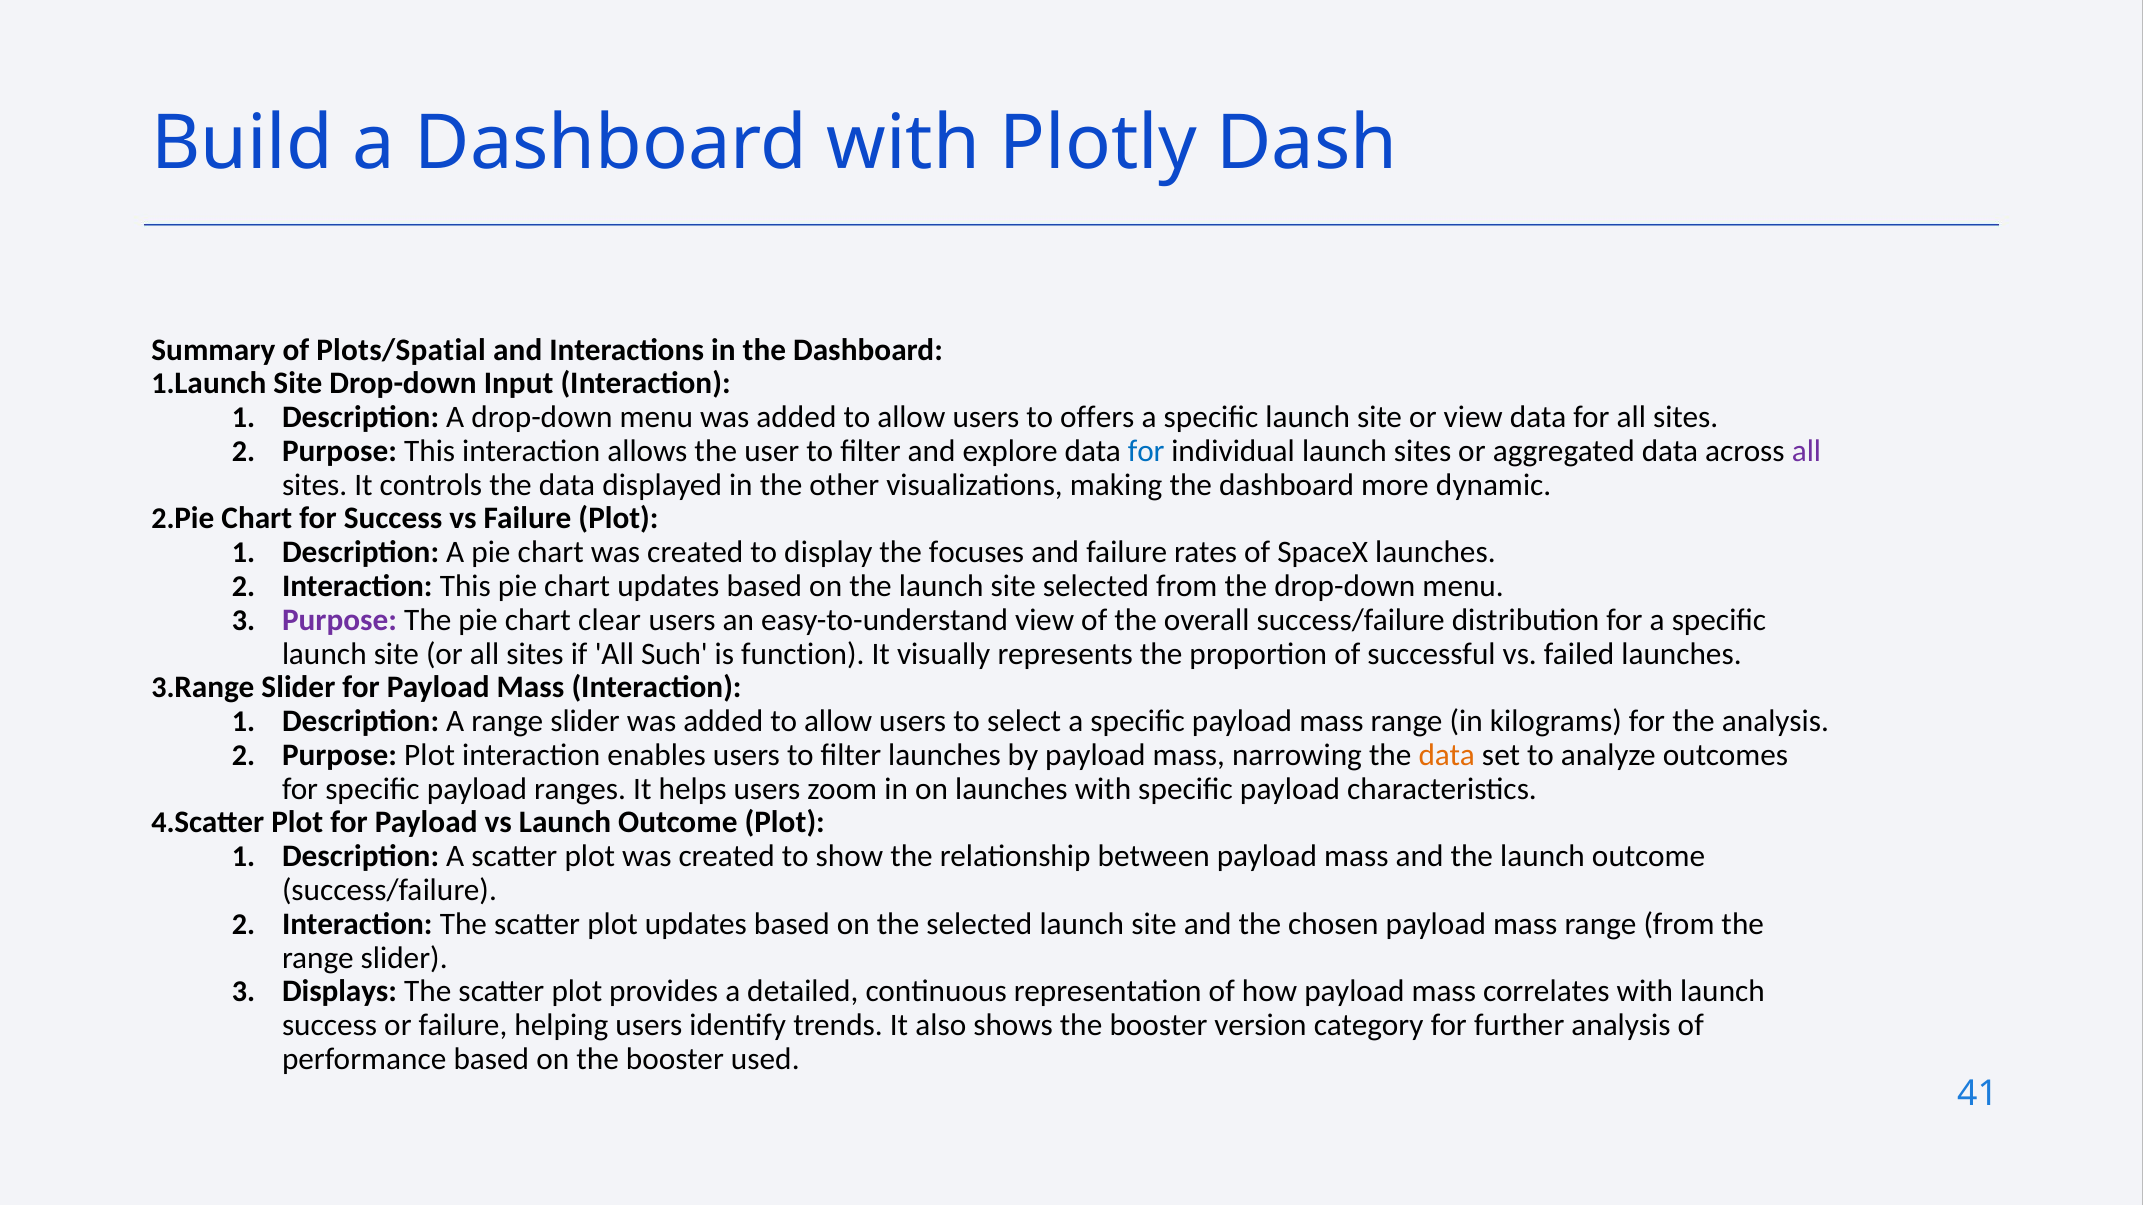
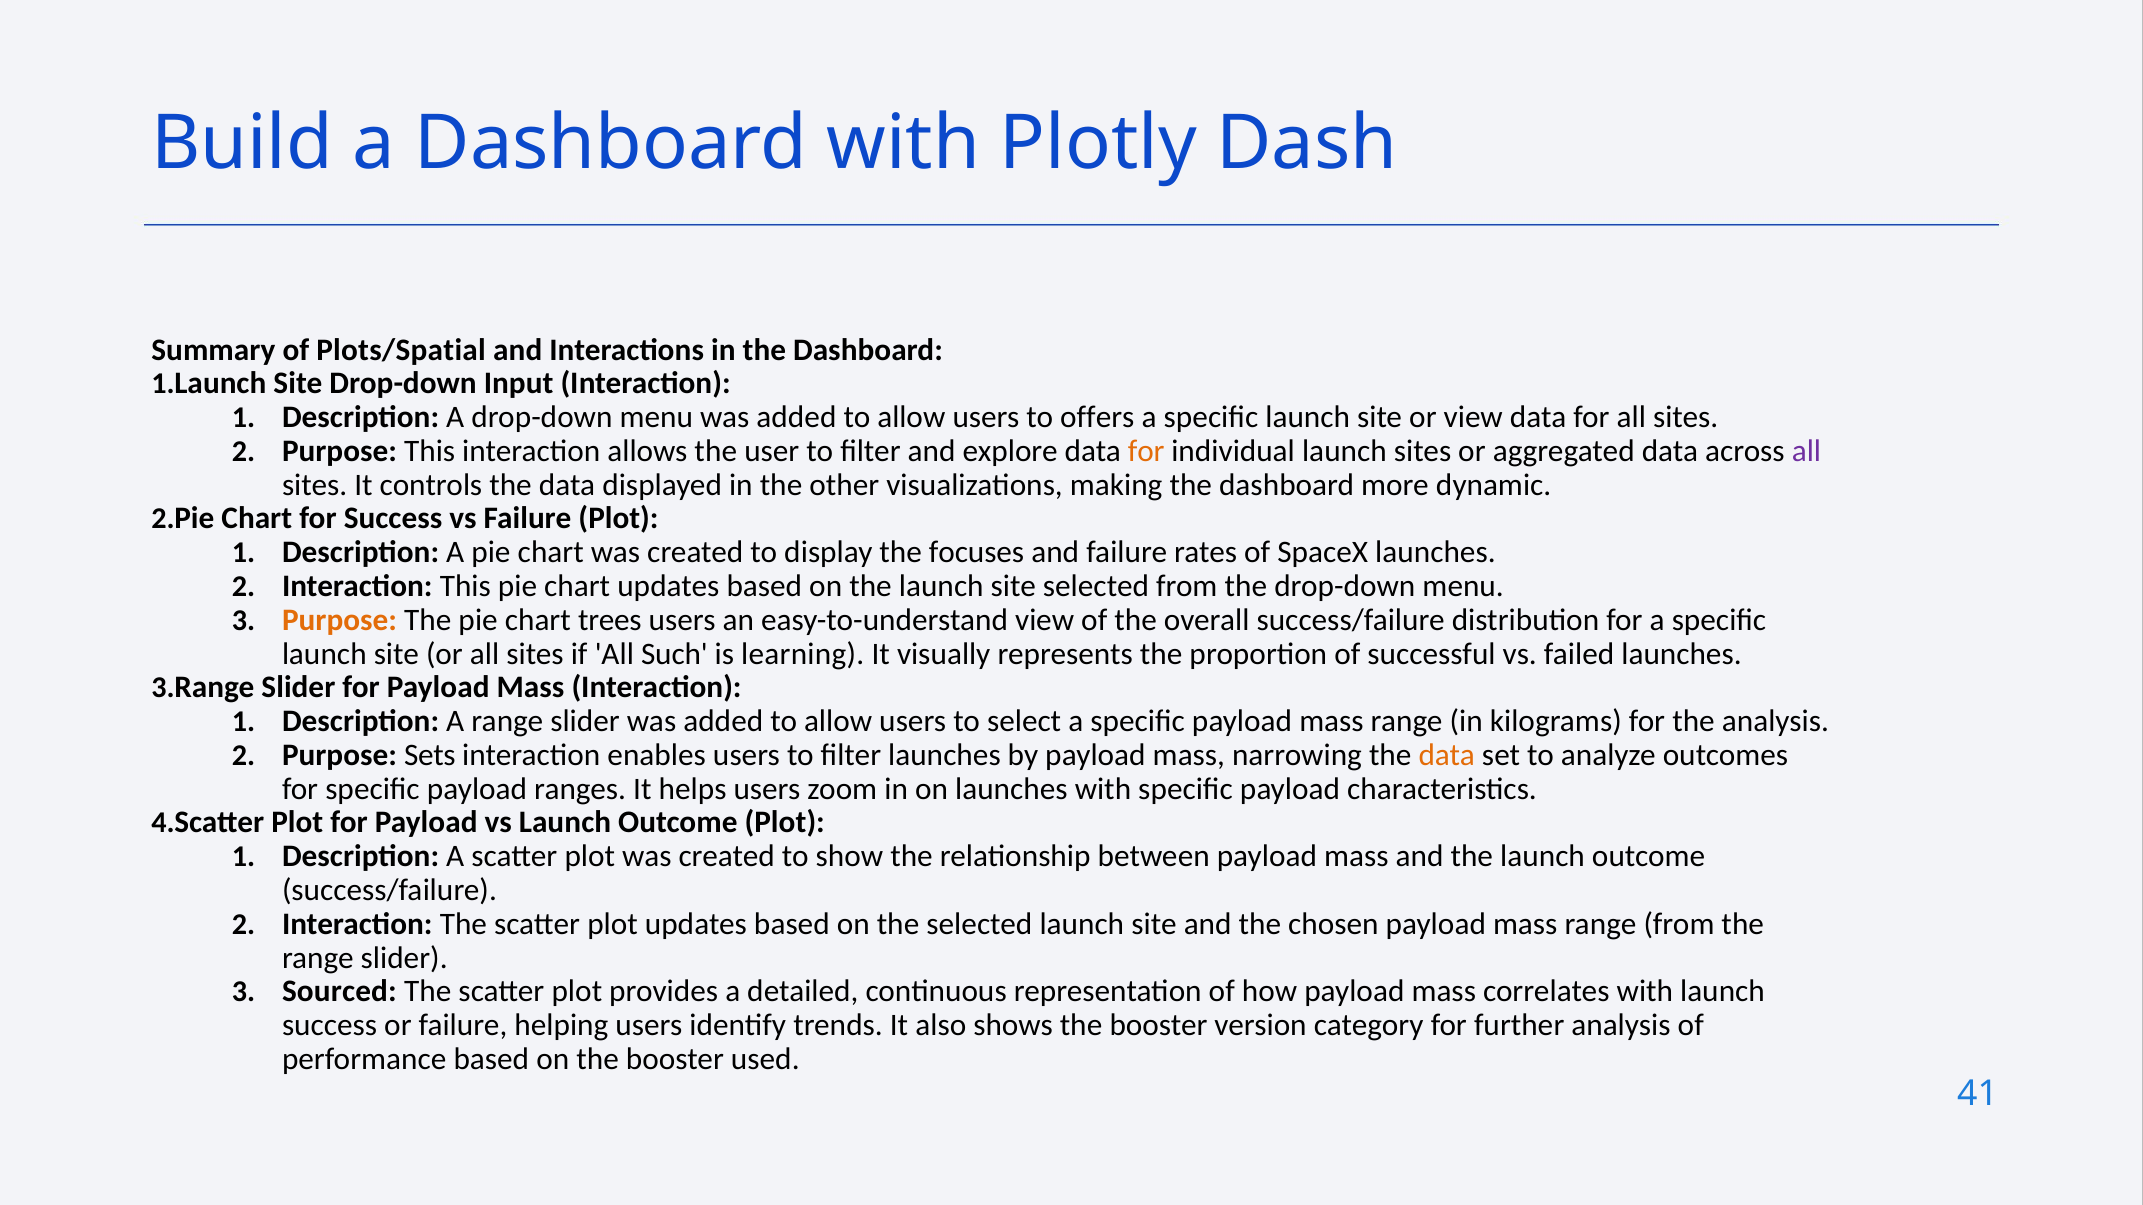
for colour: blue -> orange (1146, 451)
Purpose colour: purple -> orange (339, 620)
clear: clear -> trees (610, 620)
function: function -> learning (803, 654)
Purpose Plot: Plot -> Sets (430, 755)
Displays: Displays -> Sourced (339, 992)
